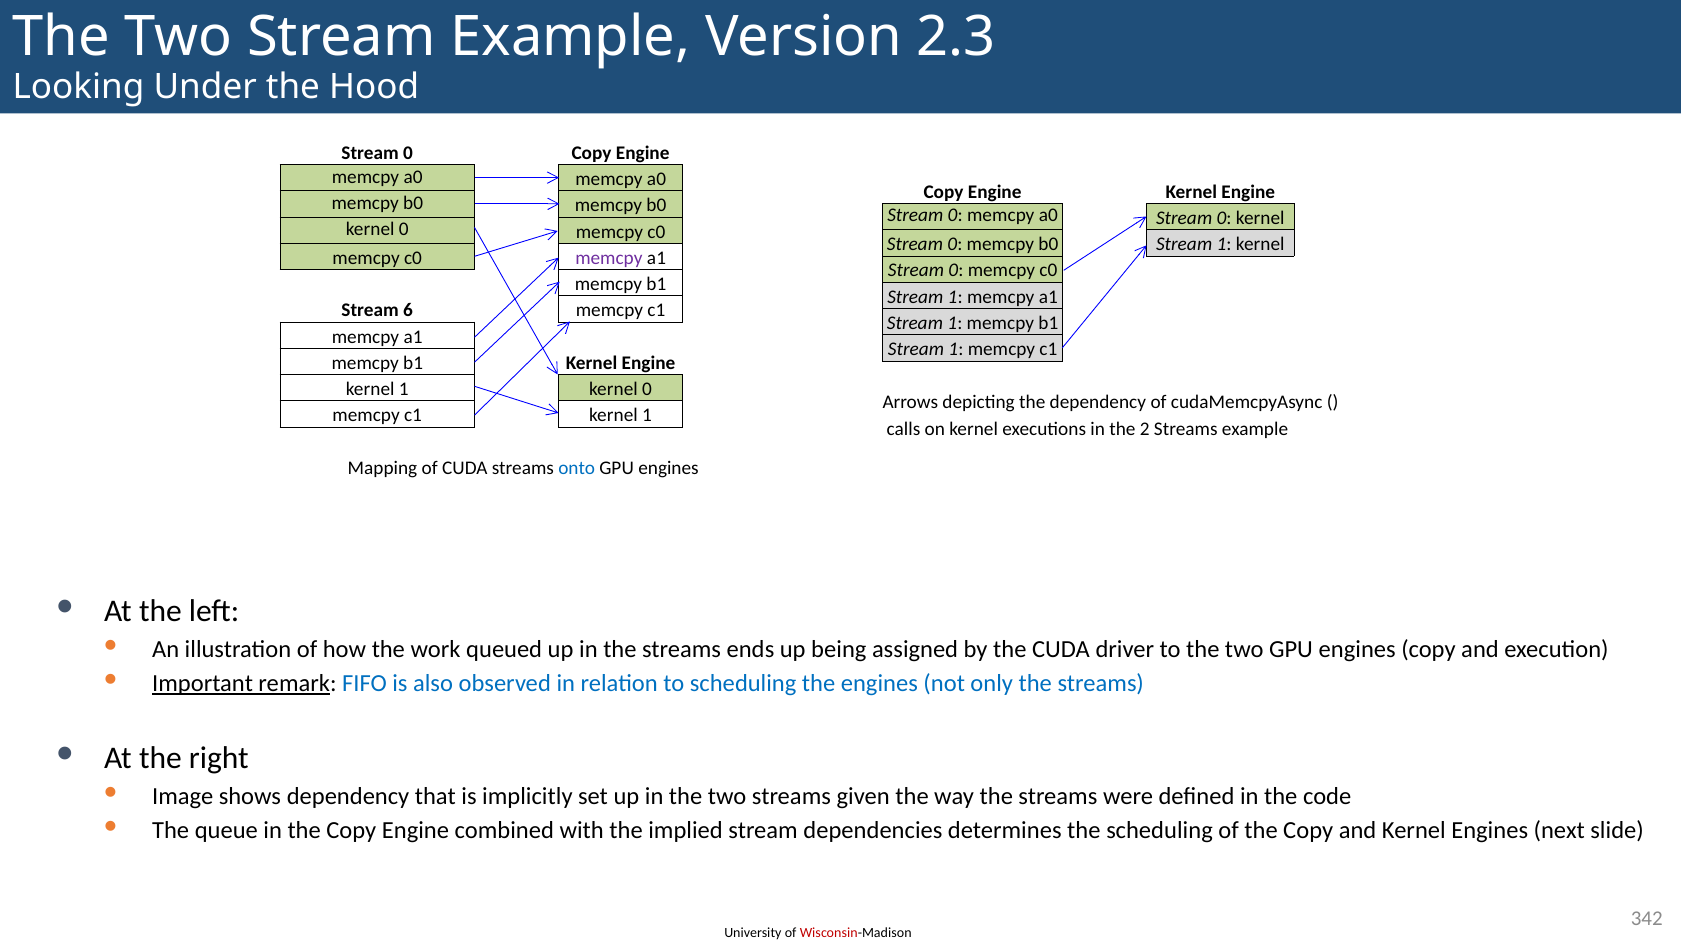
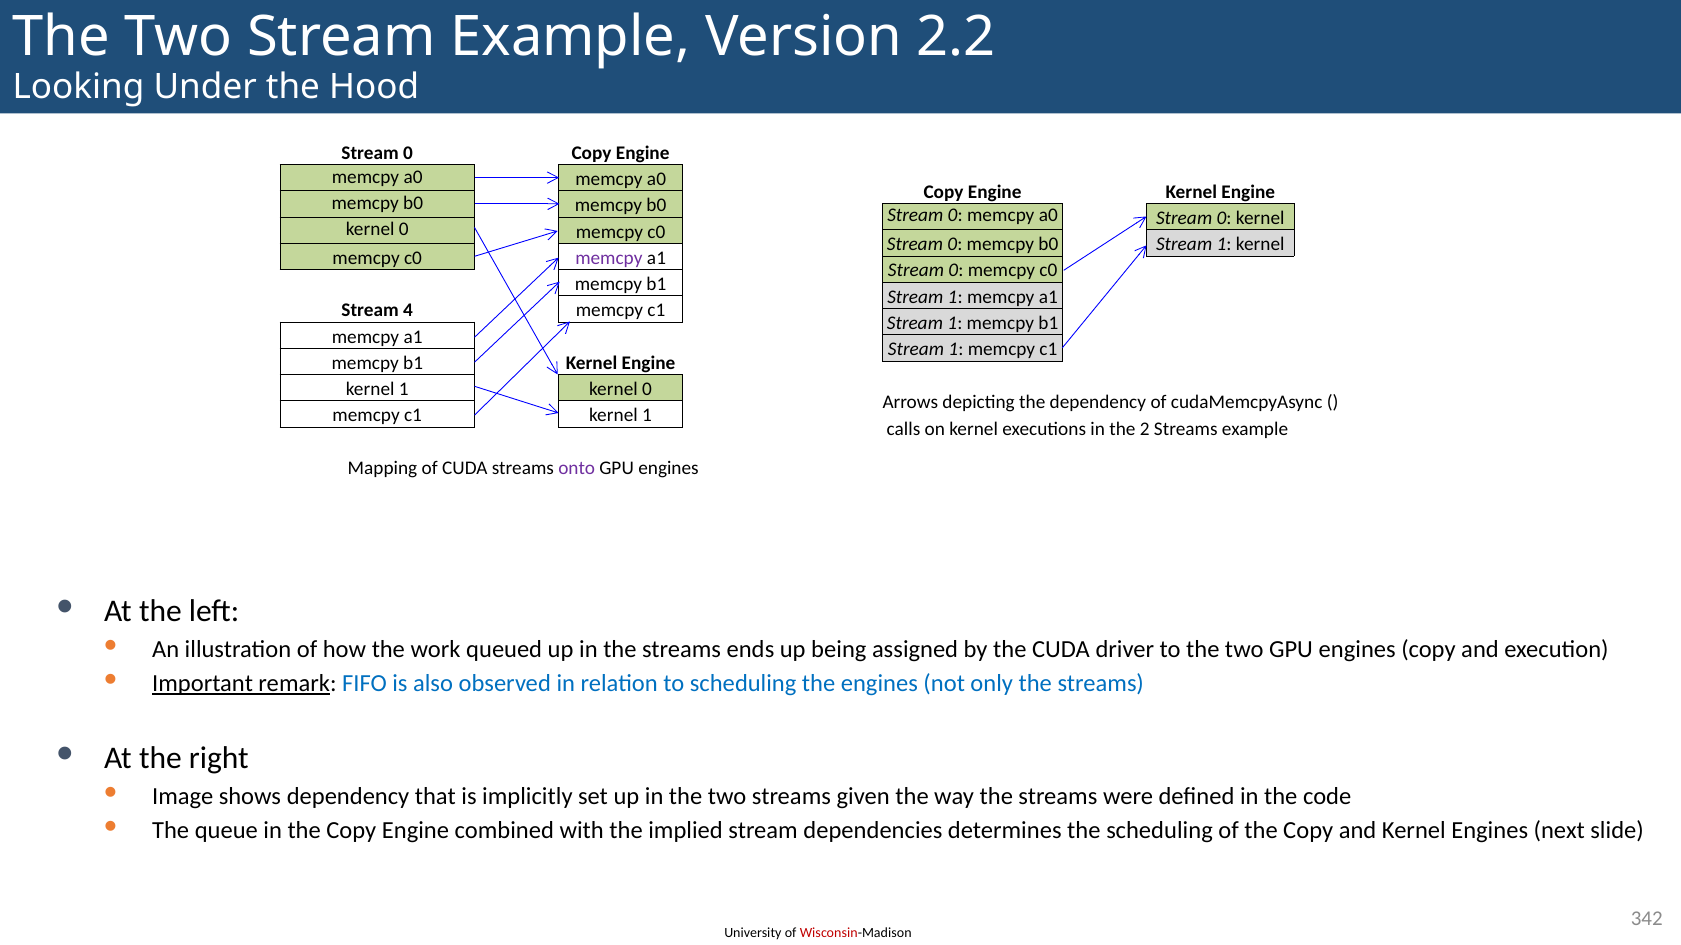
2.3: 2.3 -> 2.2 (956, 37)
6: 6 -> 4 (408, 311)
onto colour: blue -> purple (577, 468)
